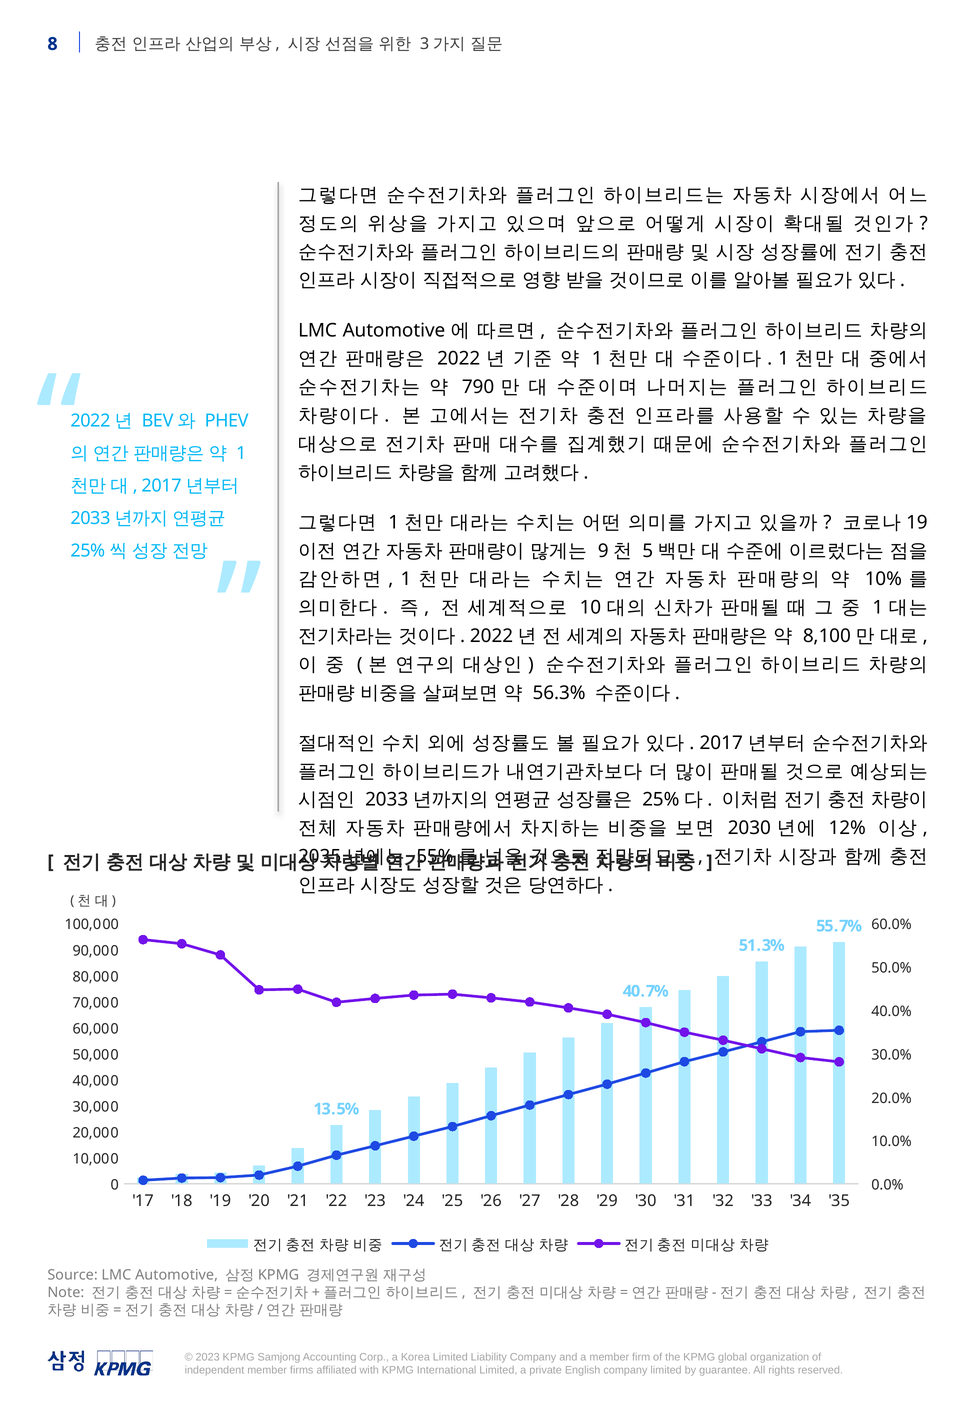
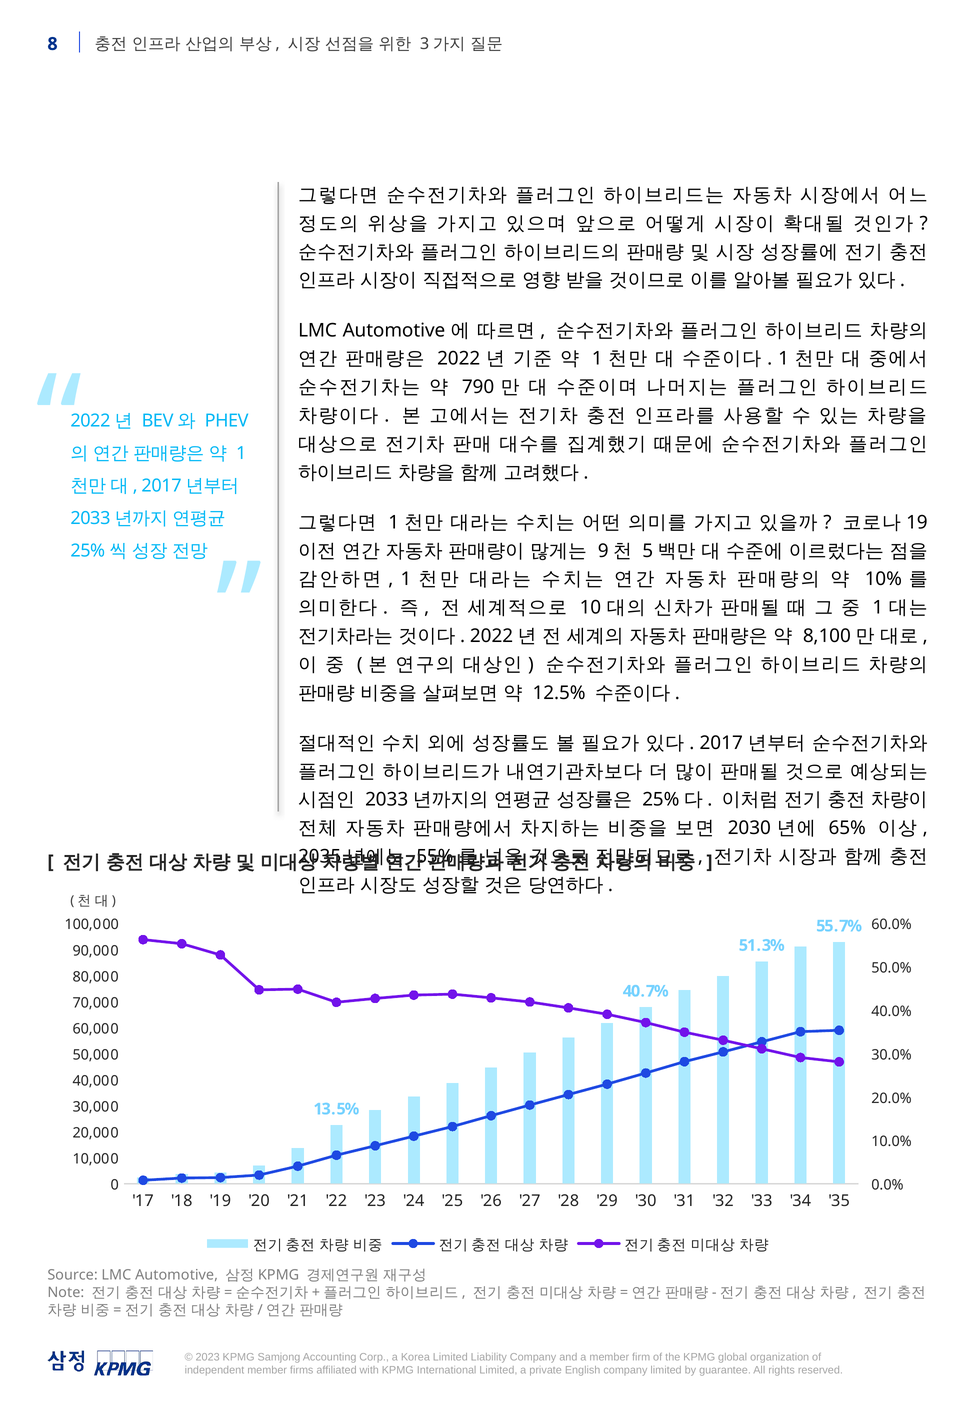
56.3%: 56.3% -> 12.5% (559, 693)
12%: 12% -> 65% (847, 828)
